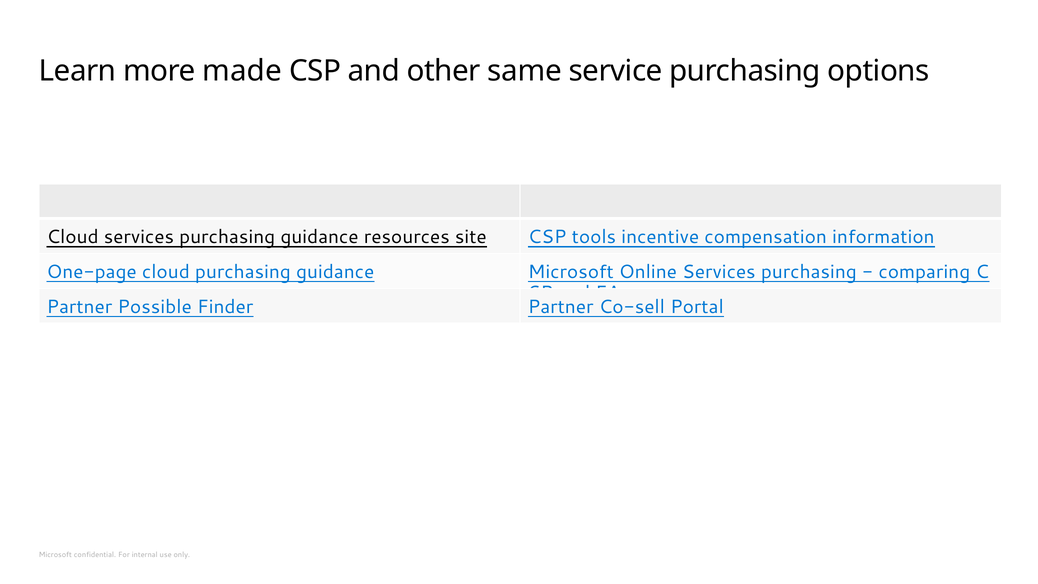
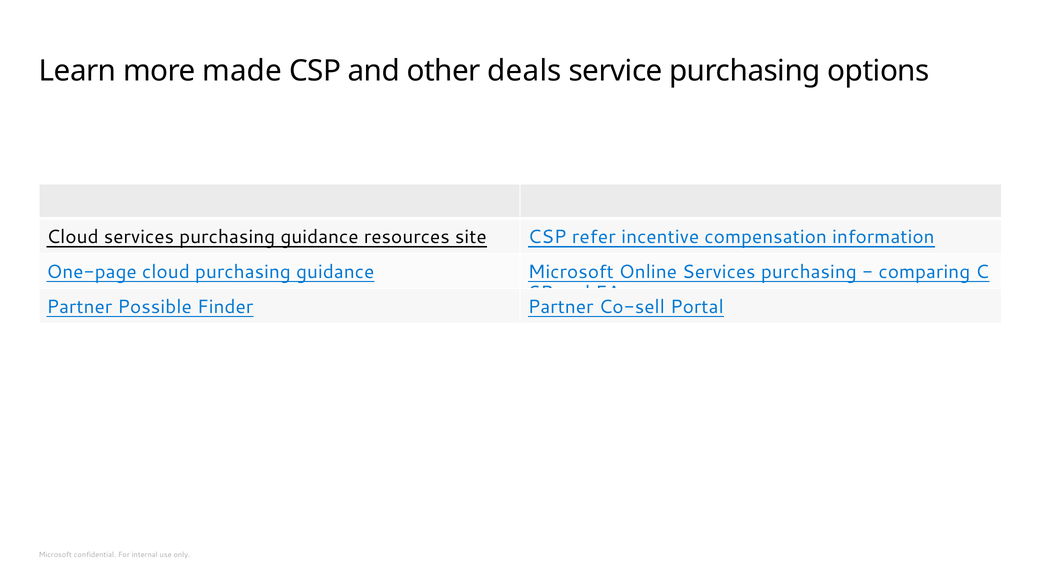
same: same -> deals (525, 71)
tools: tools -> refer (594, 237)
